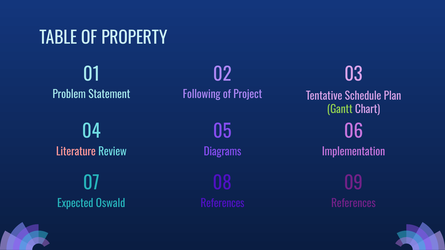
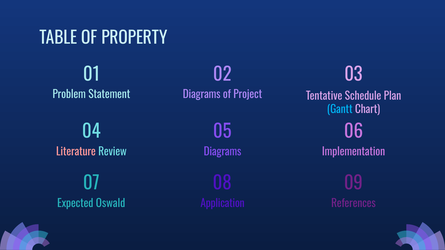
Following: Following -> Diagrams (202, 95)
Gantt colour: light green -> light blue (340, 110)
References: References -> Application (222, 204)
